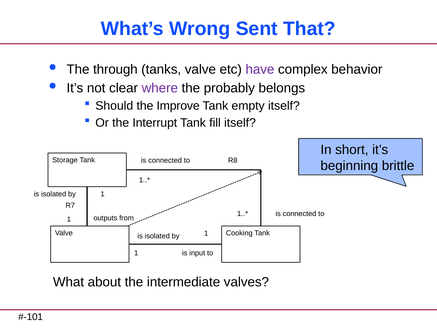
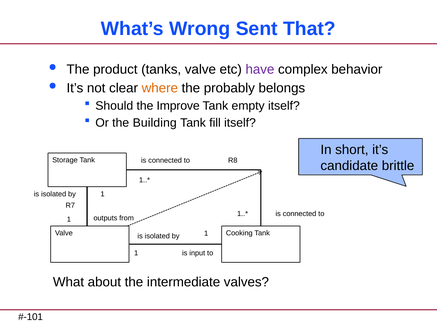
through: through -> product (115, 69)
where colour: purple -> orange (160, 88)
Interrupt: Interrupt -> Building (155, 123)
beginning: beginning -> candidate (349, 166)
